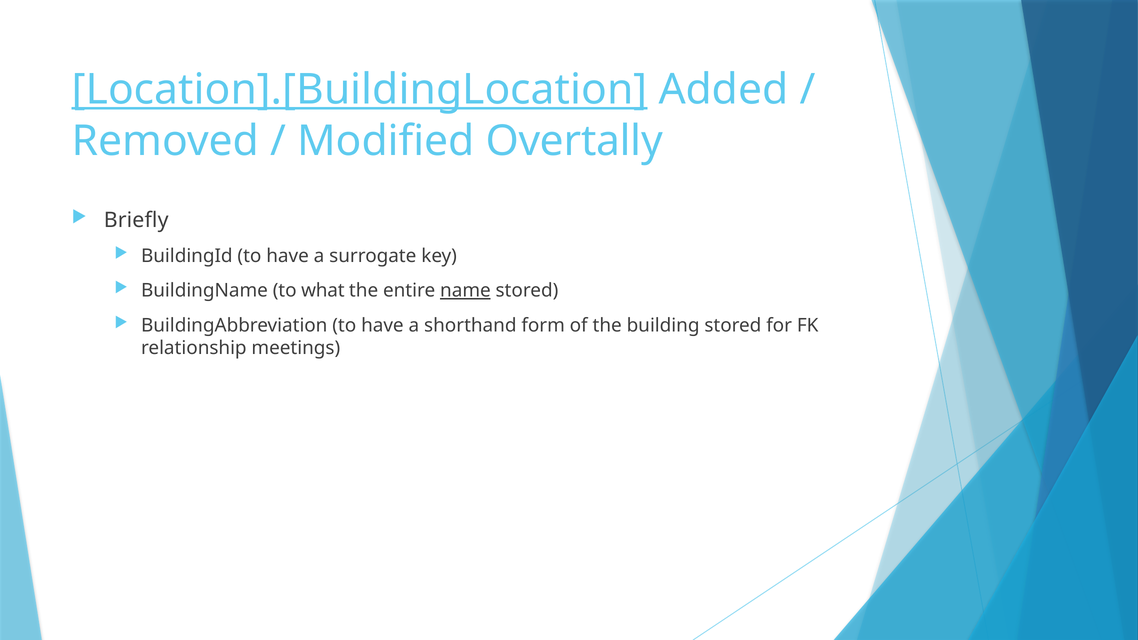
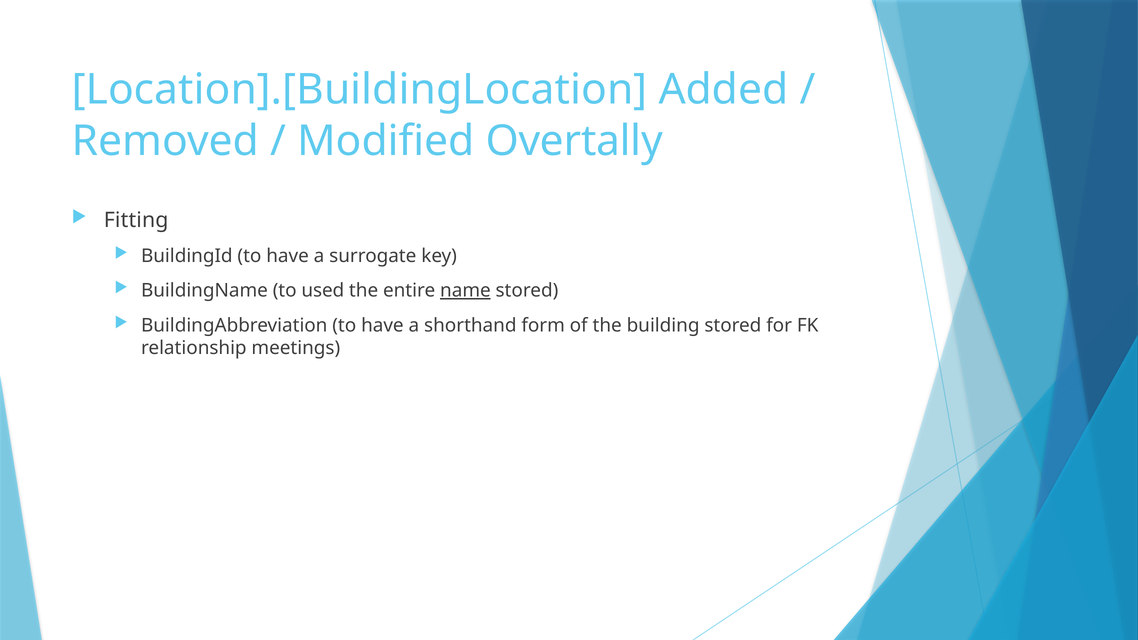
Location].[BuildingLocation underline: present -> none (360, 90)
Briefly: Briefly -> Fitting (136, 220)
what: what -> used (323, 291)
